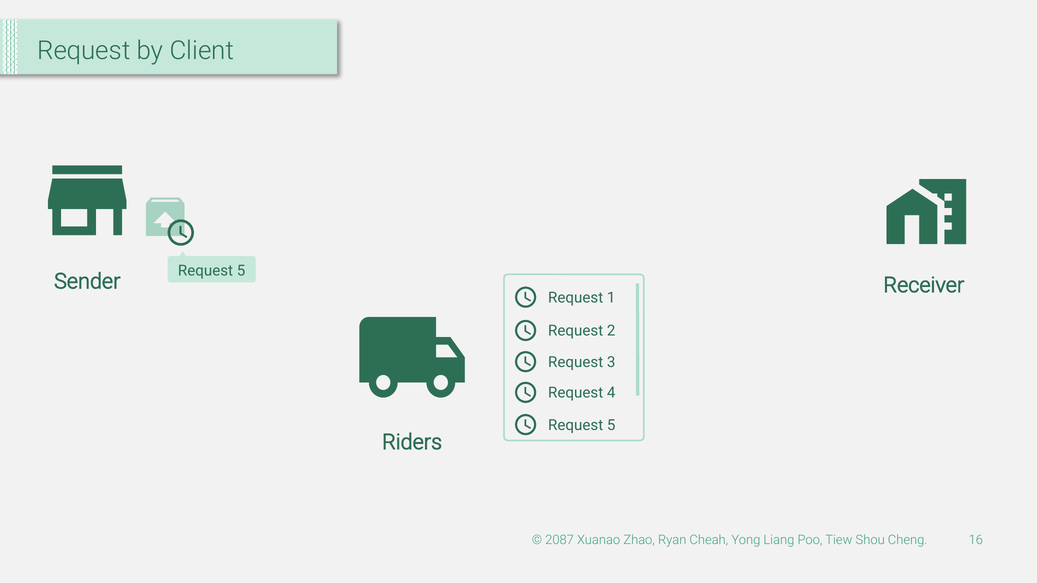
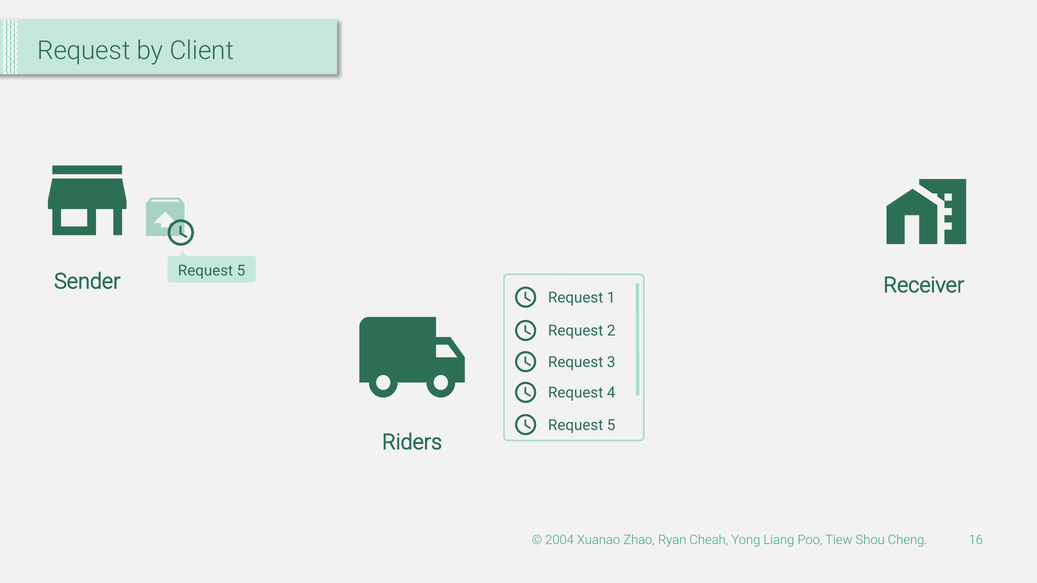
2087: 2087 -> 2004 (560, 540)
